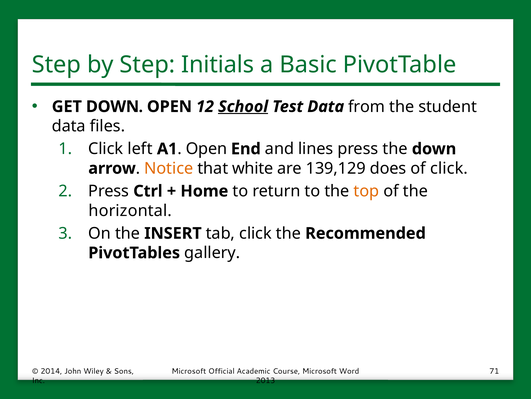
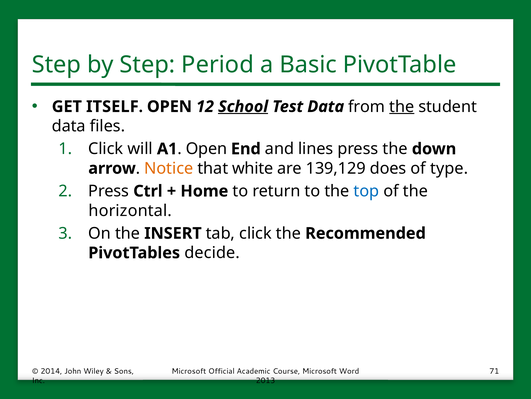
Initials: Initials -> Period (218, 64)
GET DOWN: DOWN -> ITSELF (112, 106)
the underline: none -> present (402, 106)
left: left -> will (140, 149)
of click: click -> type (449, 168)
top colour: orange -> blue (366, 191)
gallery: gallery -> decide (212, 252)
